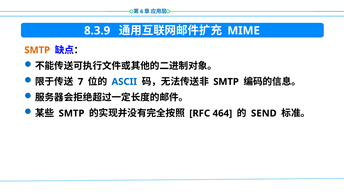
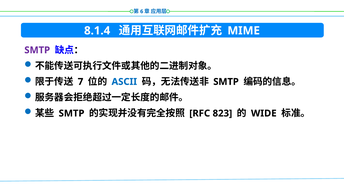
8.3.9: 8.3.9 -> 8.1.4 (97, 31)
SMTP colour: orange -> purple (37, 50)
464: 464 -> 823 (222, 113)
SEND: SEND -> WIDE (264, 113)
